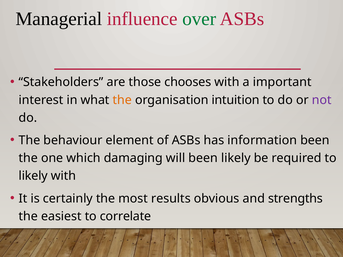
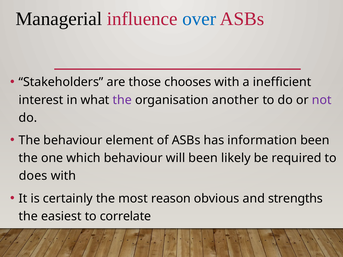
over colour: green -> blue (199, 19)
important: important -> inefficient (282, 82)
the colour: orange -> purple (122, 100)
intuition: intuition -> another (236, 100)
which damaging: damaging -> behaviour (133, 158)
likely: likely -> does (33, 176)
results: results -> reason (171, 199)
